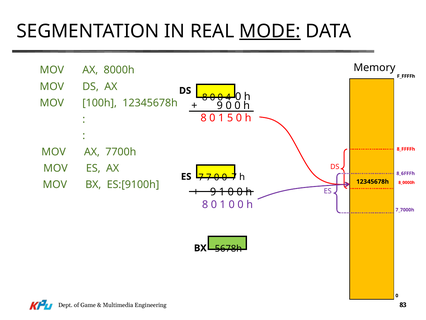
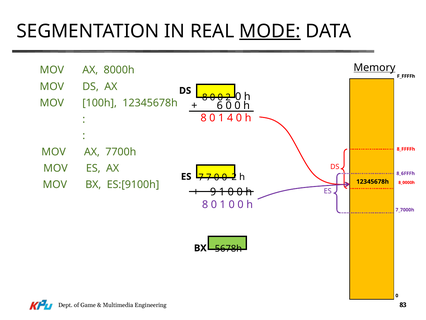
Memory underline: none -> present (374, 67)
8 0 0 4: 4 -> 2 (228, 97)
9: 9 -> 6 (220, 105)
5: 5 -> 4 (230, 118)
7 0 0 7: 7 -> 2 (234, 177)
